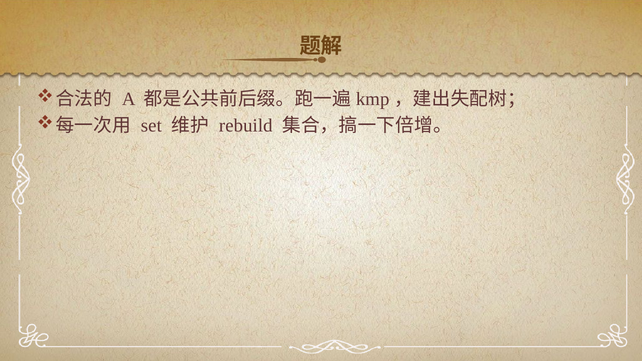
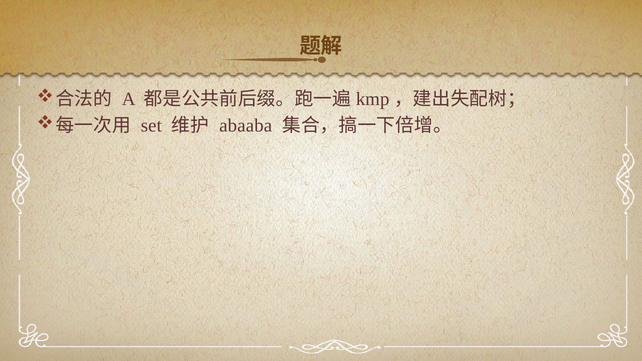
rebuild: rebuild -> abaaba (246, 126)
